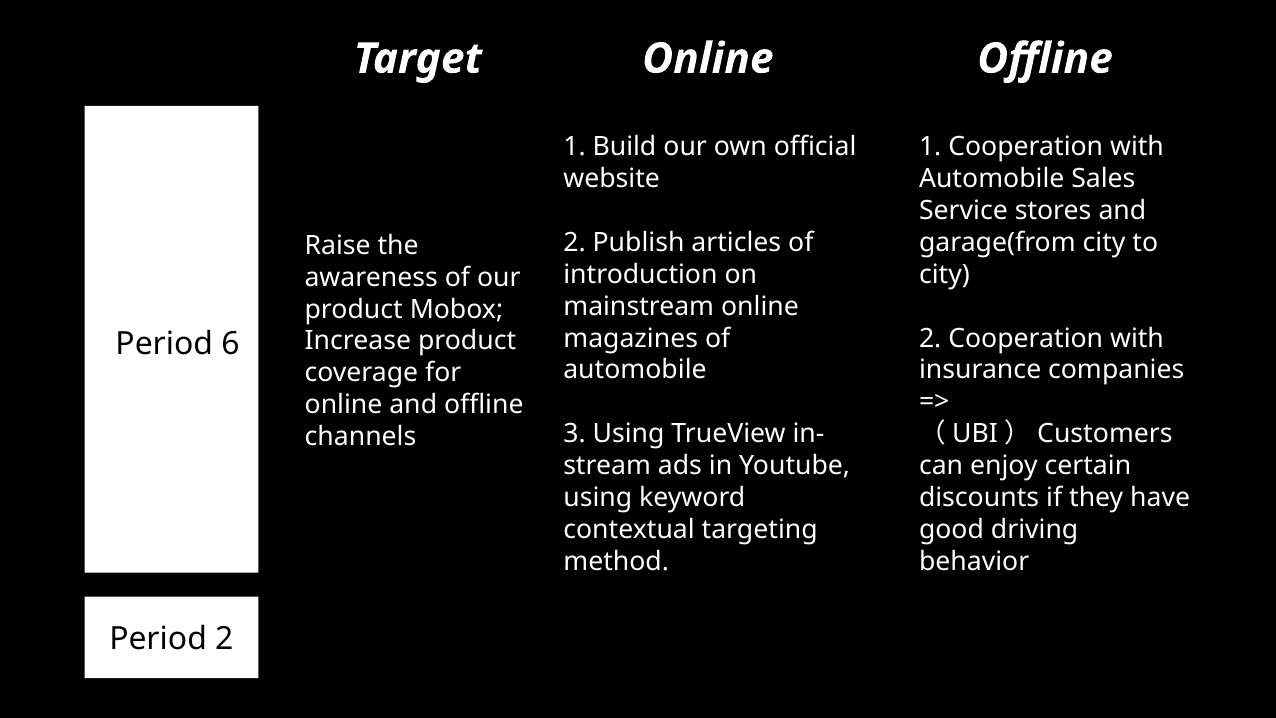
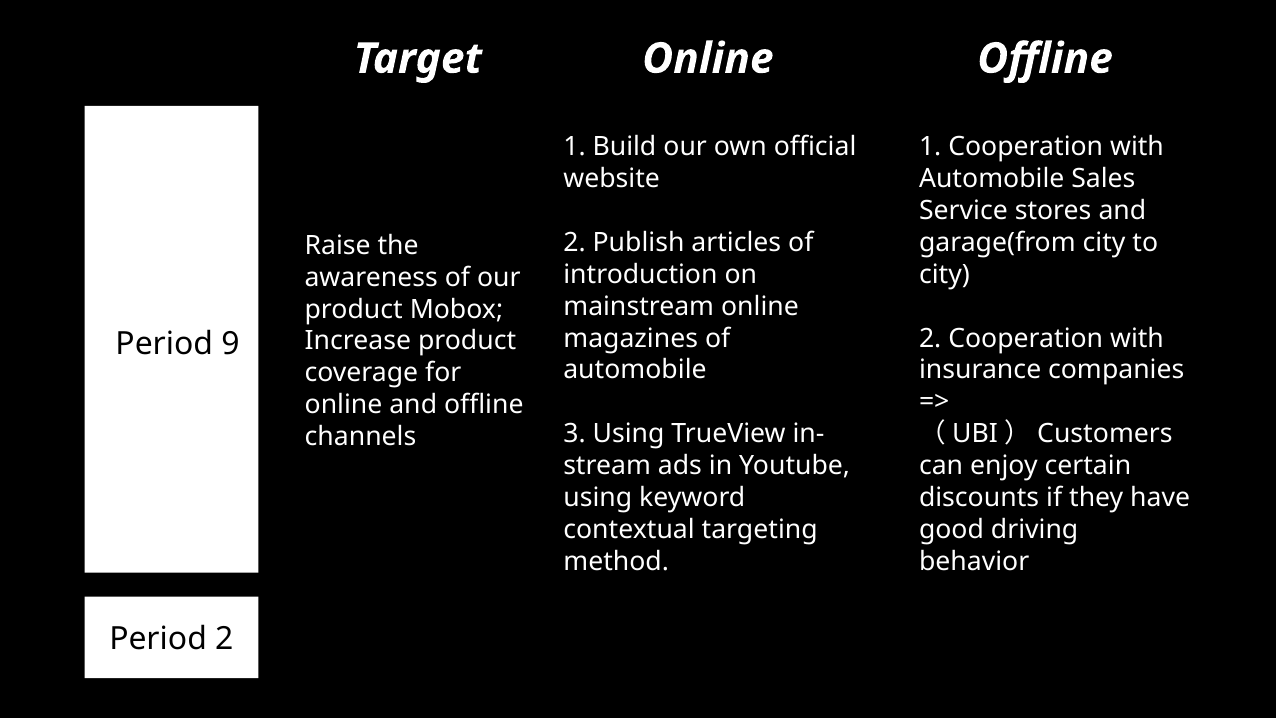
6: 6 -> 9 (231, 344)
